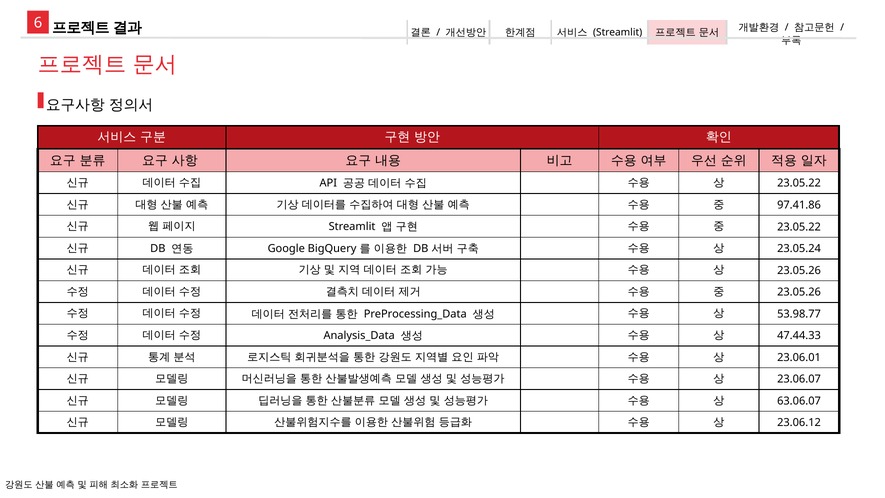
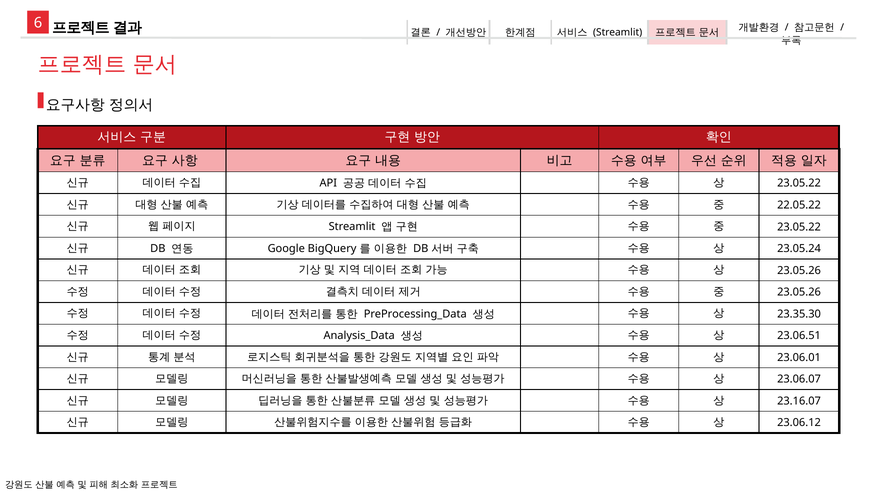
97.41.86: 97.41.86 -> 22.05.22 (799, 205)
53.98.77: 53.98.77 -> 23.35.30 (799, 314)
47.44.33: 47.44.33 -> 23.06.51 (799, 336)
63.06.07: 63.06.07 -> 23.16.07 (799, 401)
